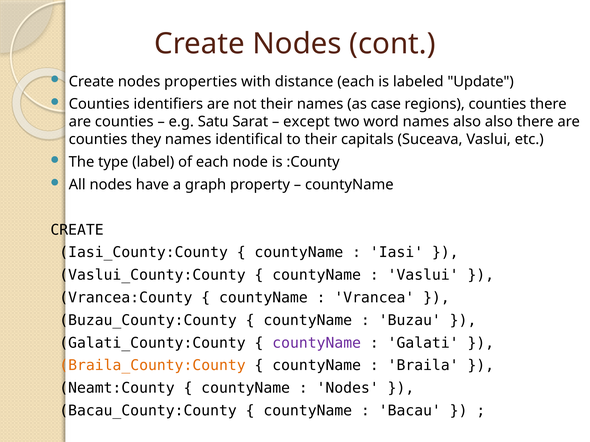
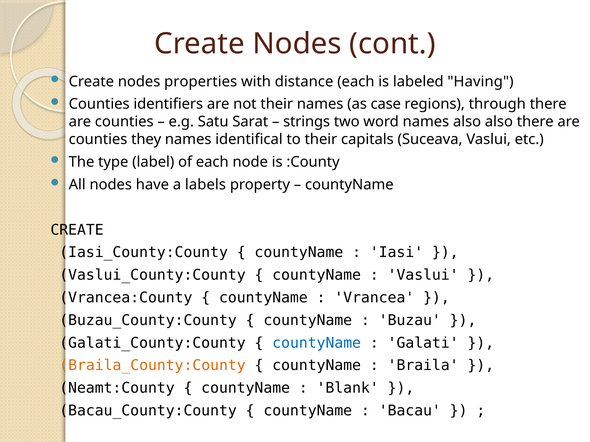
Update: Update -> Having (481, 82)
regions counties: counties -> through (497, 104)
except: except -> strings (307, 122)
graph: graph -> labels (205, 185)
countyName colour: purple -> blue (317, 343)
Nodes: Nodes -> Blank (348, 388)
